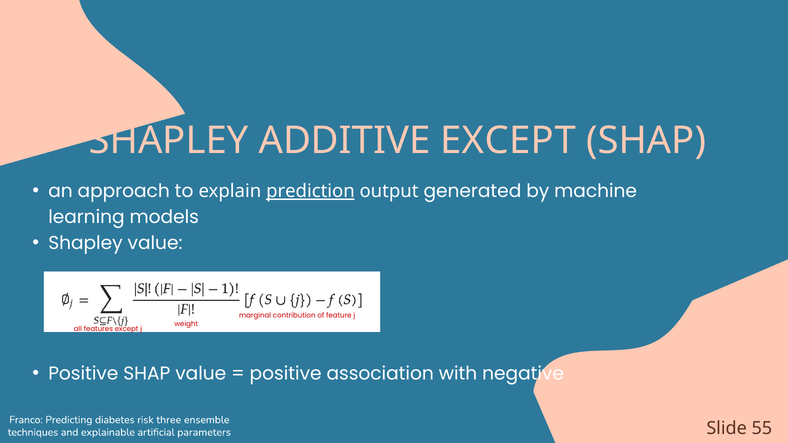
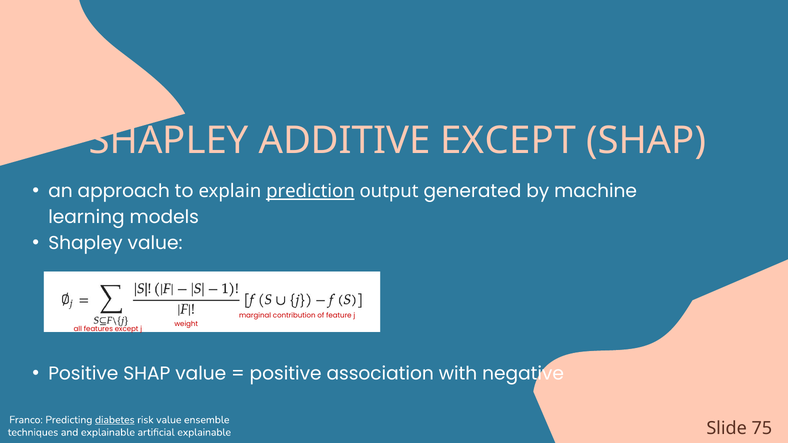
diabetes underline: none -> present (115, 420)
risk three: three -> value (169, 420)
55: 55 -> 75 (762, 428)
artificial parameters: parameters -> explainable (204, 432)
